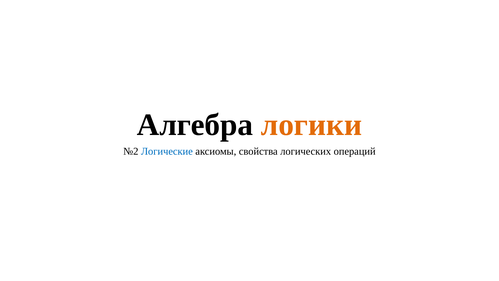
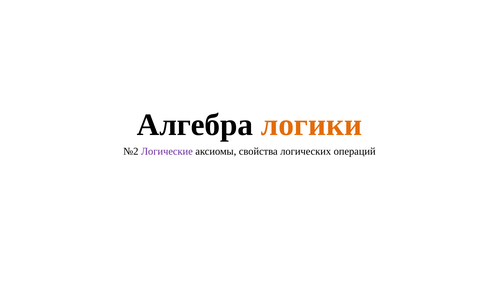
Логические colour: blue -> purple (167, 151)
